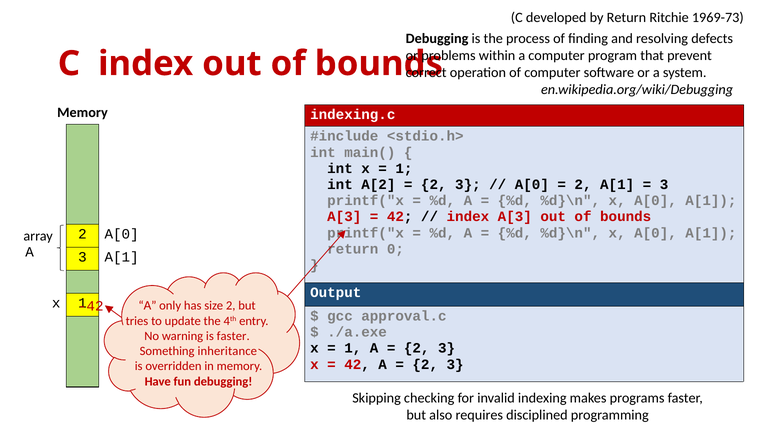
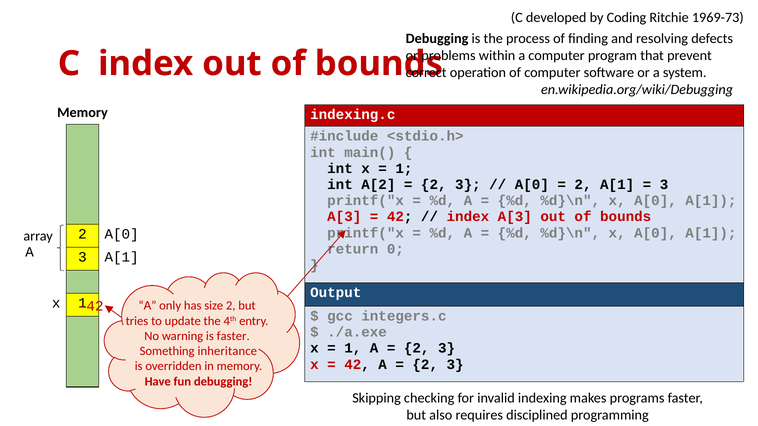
by Return: Return -> Coding (626, 18)
approval.c: approval.c -> integers.c (404, 316)
